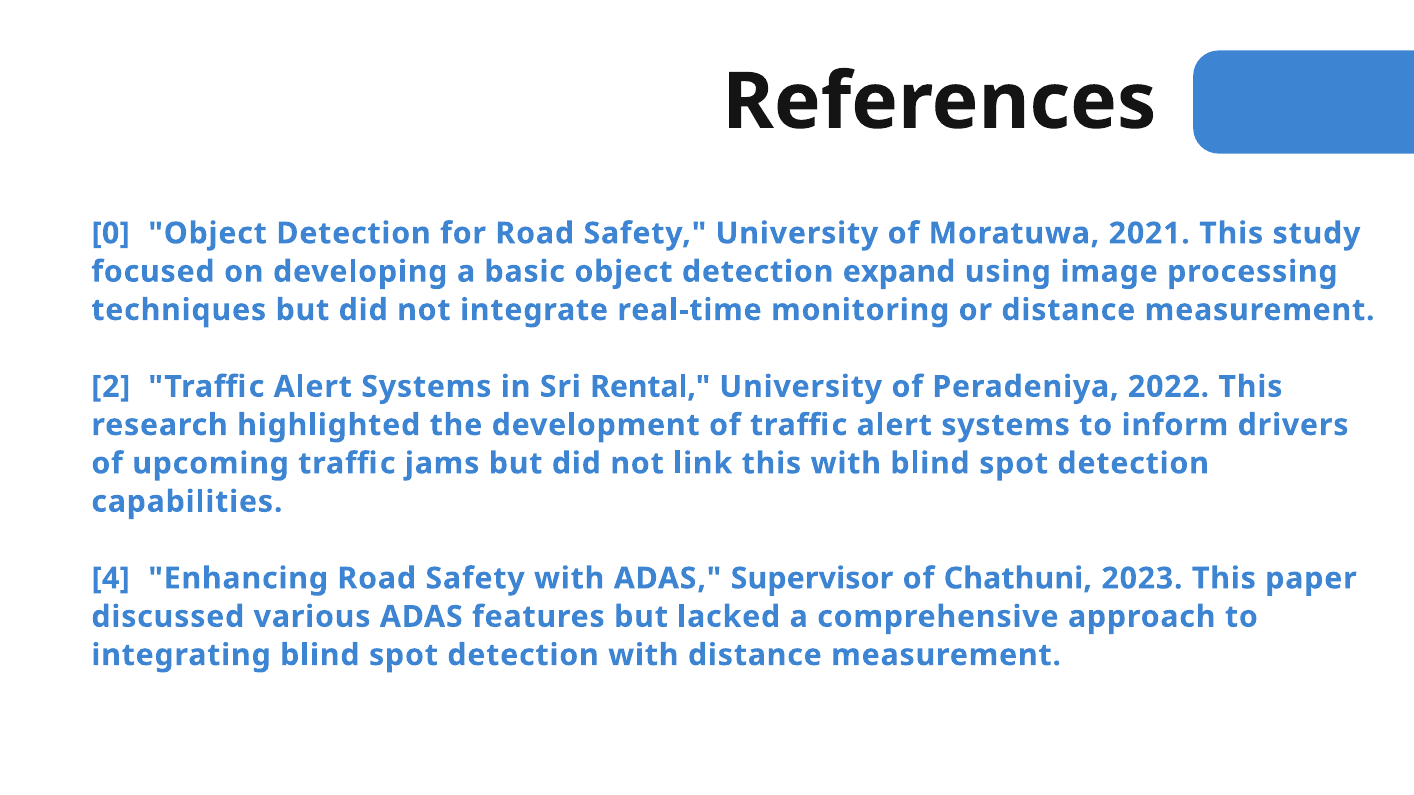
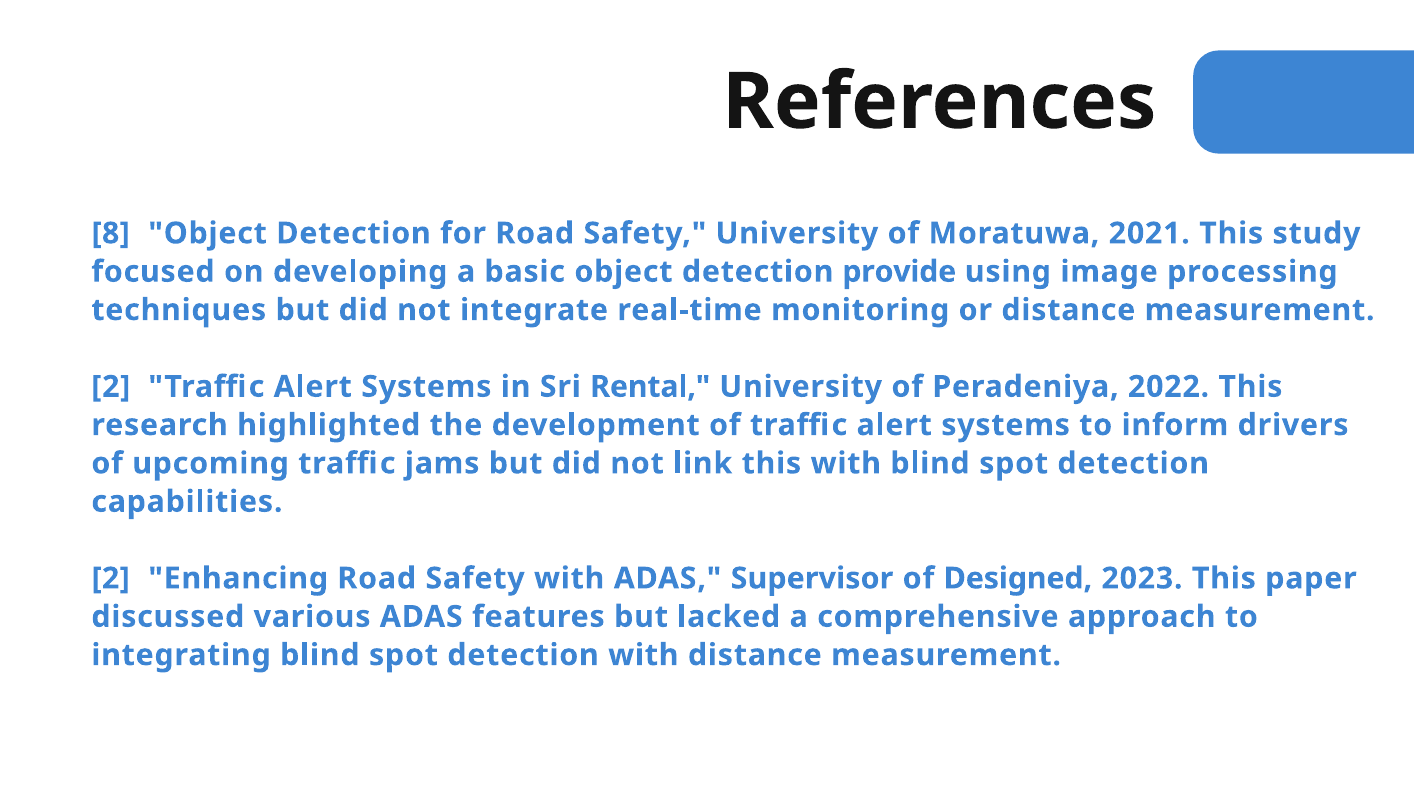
0: 0 -> 8 (111, 233)
expand: expand -> provide (899, 272)
4: 4 -> 2 (111, 579)
Chathuni: Chathuni -> Designed (1018, 579)
